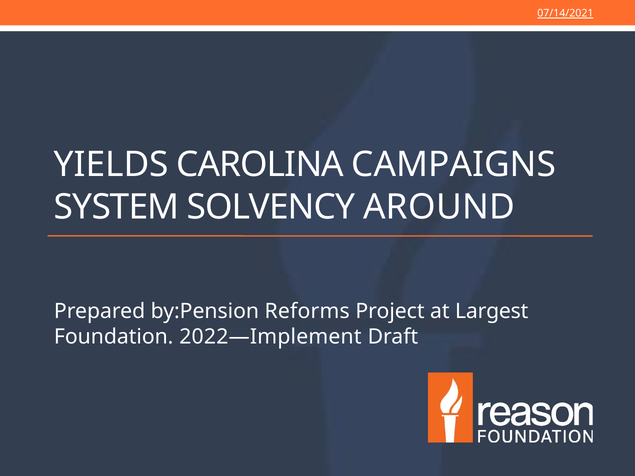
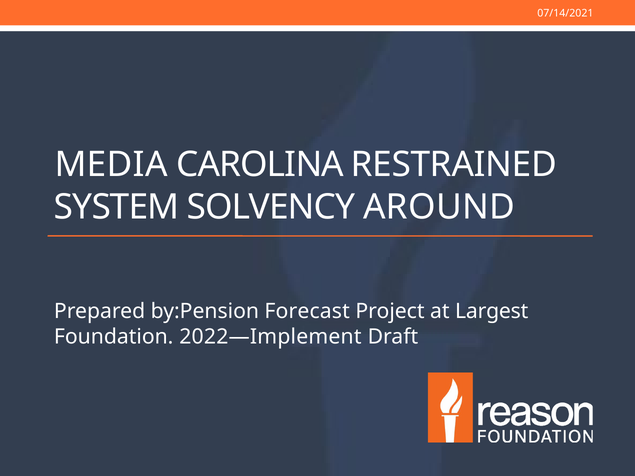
07/14/2021 underline: present -> none (565, 13)
YIELDS: YIELDS -> MEDIA (111, 165)
CAMPAIGNS: CAMPAIGNS -> RESTRAINED (454, 165)
Reforms: Reforms -> Forecast (307, 312)
